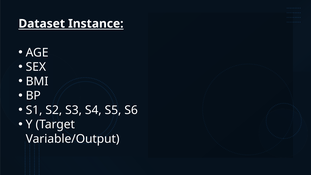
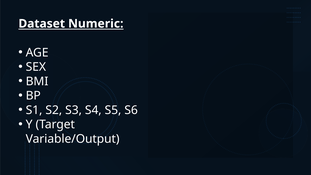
Instance: Instance -> Numeric (96, 24)
